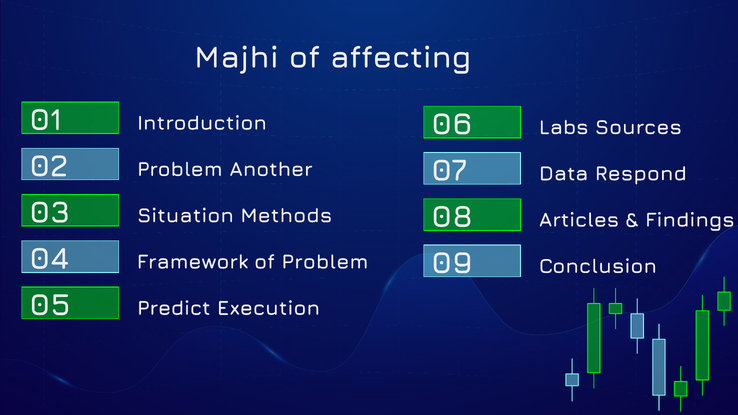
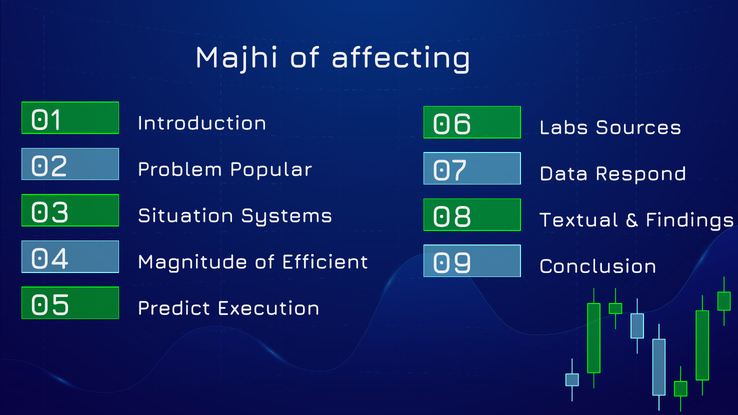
Another: Another -> Popular (271, 169)
Methods: Methods -> Systems (287, 216)
Articles: Articles -> Textual (579, 220)
Framework: Framework -> Magnitude (192, 262)
of Problem: Problem -> Efficient (325, 262)
